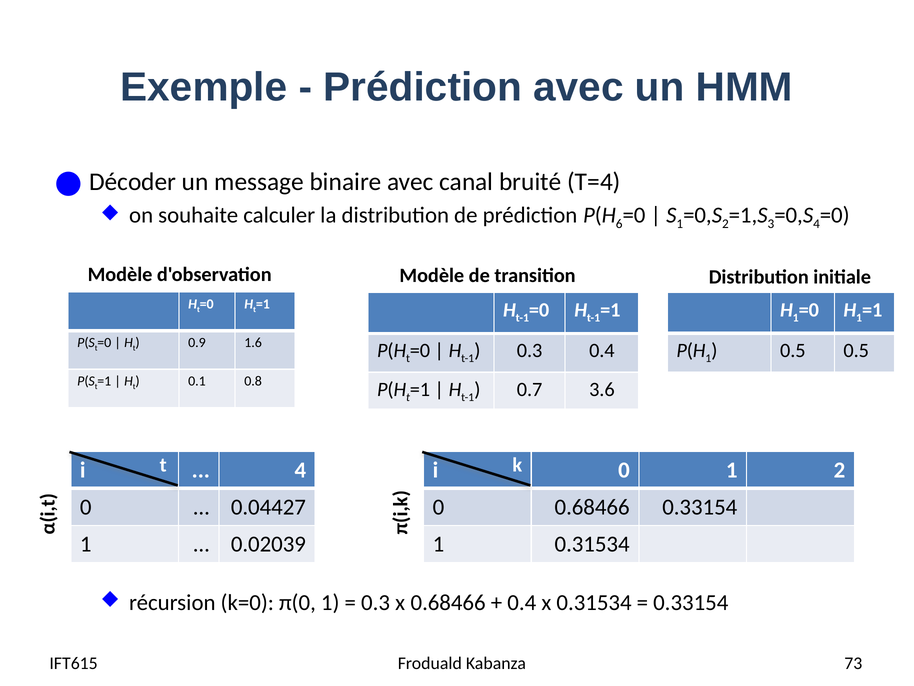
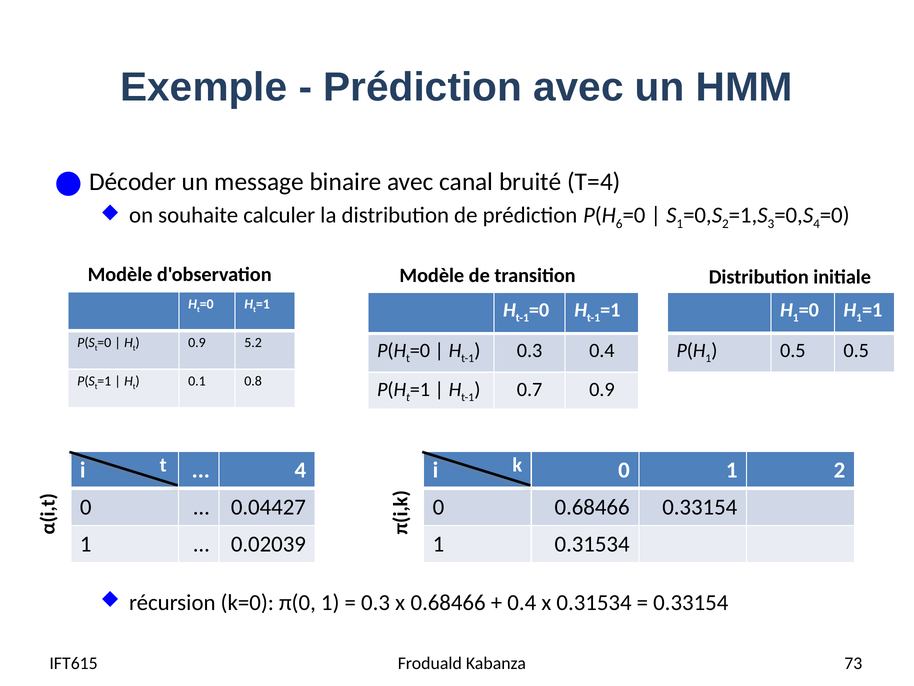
1.6: 1.6 -> 5.2 (253, 342)
0.7 3.6: 3.6 -> 0.9 (602, 389)
